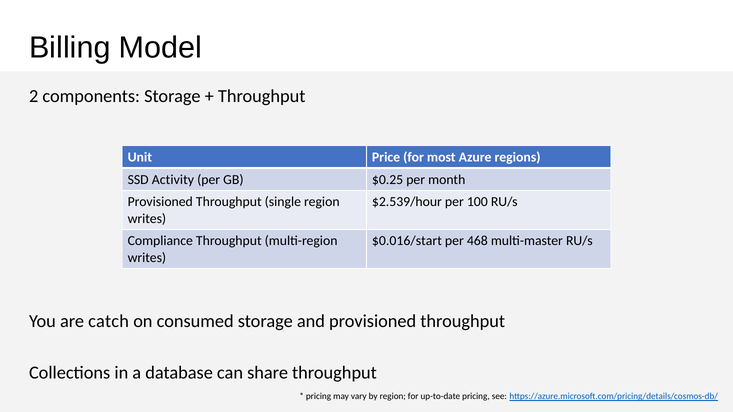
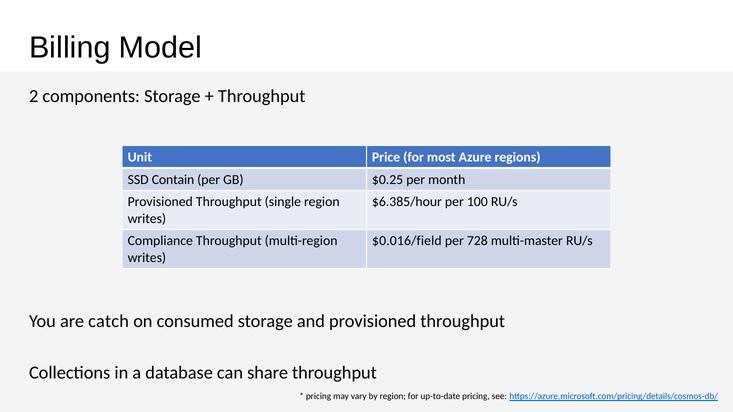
Activity: Activity -> Contain (173, 180)
$2.539/hour: $2.539/hour -> $6.385/hour (407, 202)
$0.016/start: $0.016/start -> $0.016/field (407, 241)
468: 468 -> 728 (477, 241)
